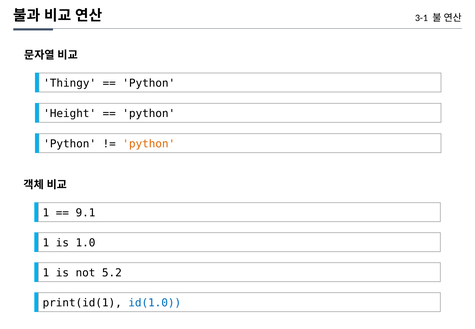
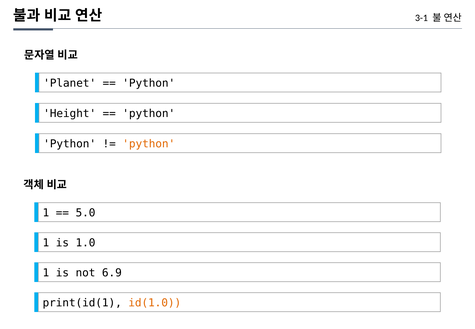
Thingy: Thingy -> Planet (70, 83)
9.1: 9.1 -> 5.0 (85, 213)
5.2: 5.2 -> 6.9 (112, 273)
id(1.0 colour: blue -> orange (155, 303)
